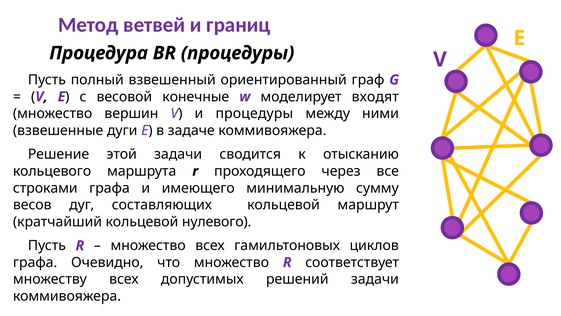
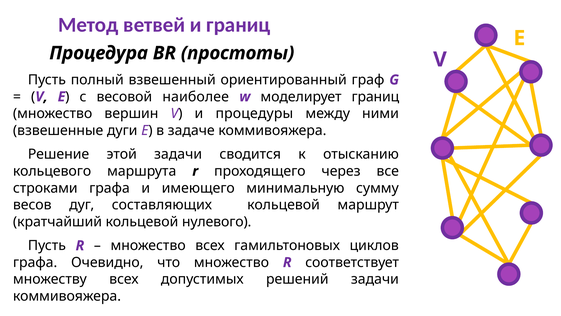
BR процедуры: процедуры -> простоты (238, 53)
конечные: конечные -> наиболее (196, 97)
моделирует входят: входят -> границ (375, 97)
